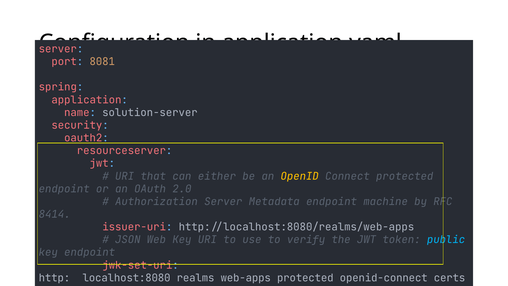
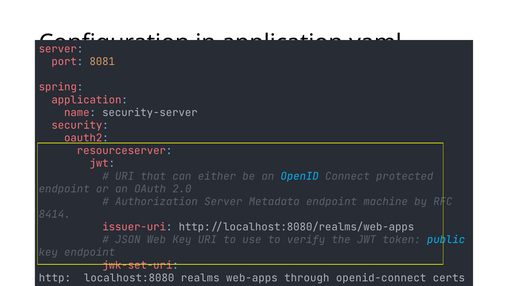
solution-server: solution-server -> security-server (150, 112)
OpenID colour: yellow -> light blue (300, 176)
http://localhost:8080/realms/web-apps/protected/openid-connect/certs: http://localhost:8080/realms/web-apps/protected/openid-connect/certs -> http://localhost:8080/realms/web-apps/through/openid-connect/certs (252, 278)
